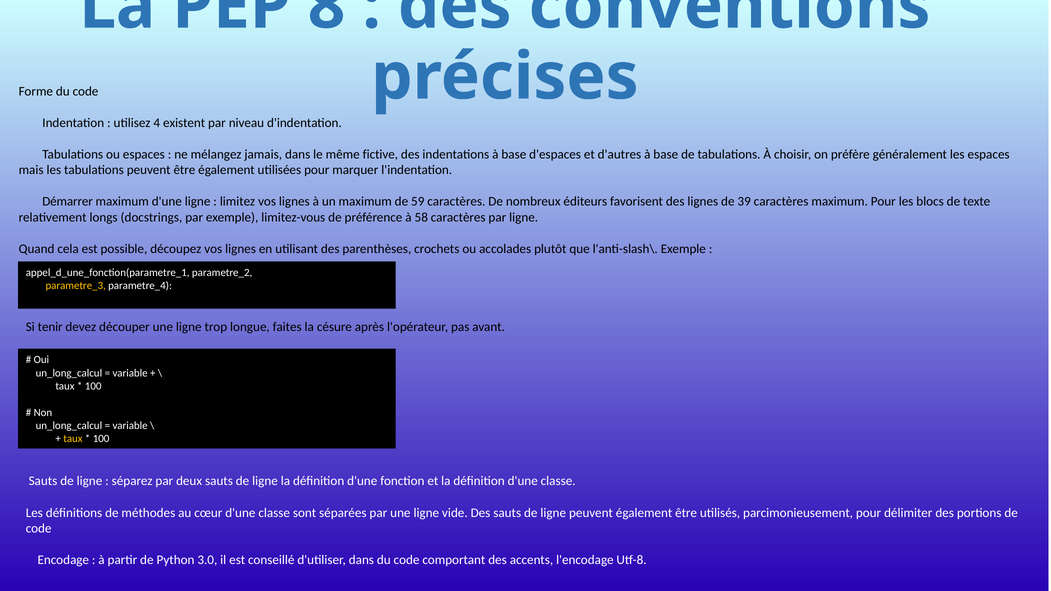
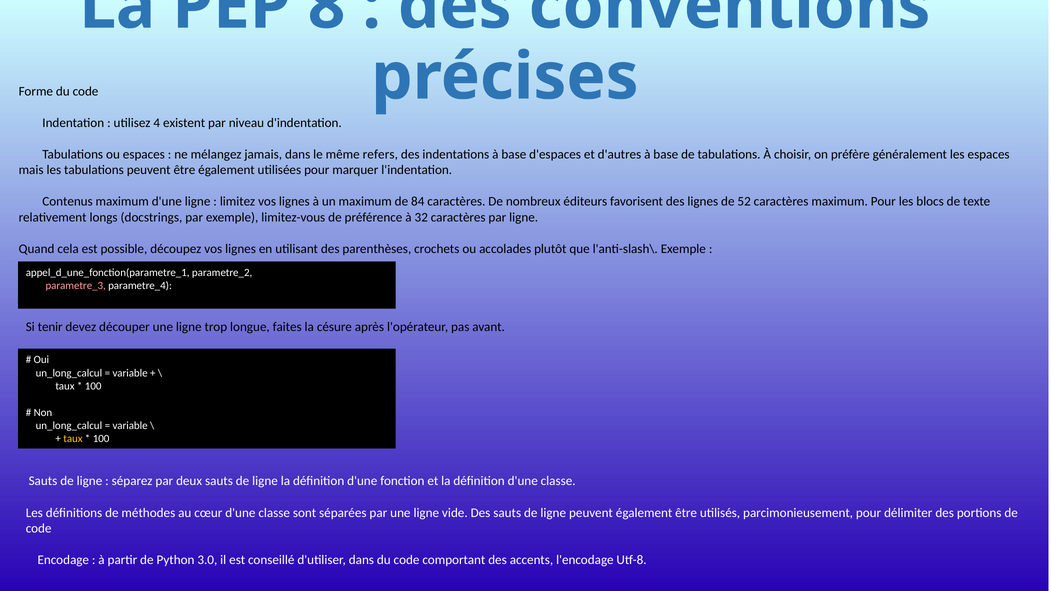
fictive: fictive -> refers (380, 154)
Démarrer: Démarrer -> Contenus (68, 202)
59: 59 -> 84 (418, 202)
39: 39 -> 52 (744, 202)
58: 58 -> 32 (421, 217)
parametre_3 colour: yellow -> pink (76, 286)
